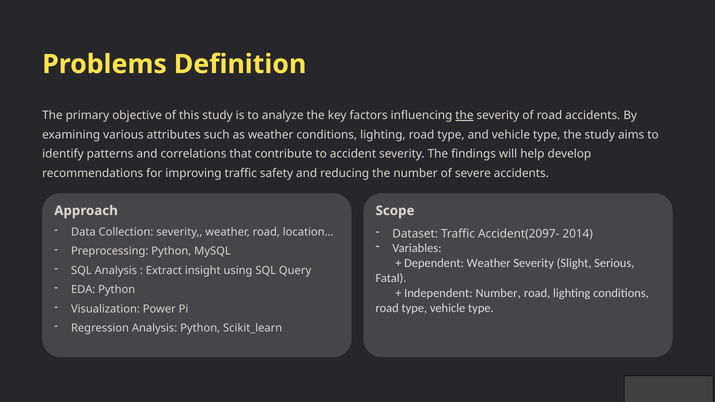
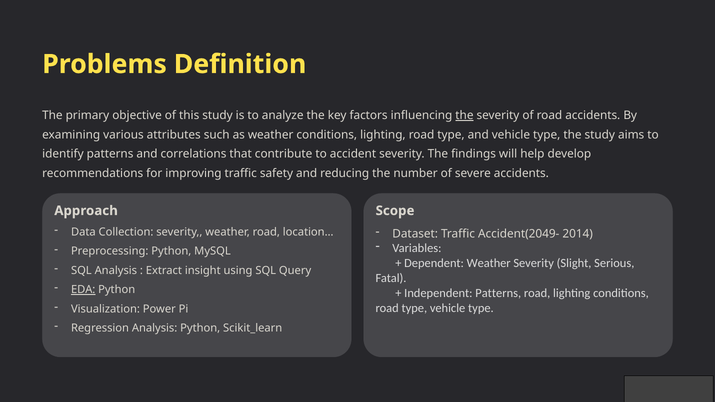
Accident(2097-: Accident(2097- -> Accident(2049- (519, 234)
EDA underline: none -> present (83, 290)
Independent Number: Number -> Patterns (498, 293)
